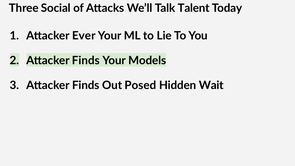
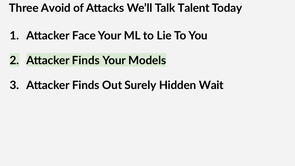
Social: Social -> Avoid (56, 8)
Ever: Ever -> Face (84, 36)
Posed: Posed -> Surely (140, 85)
